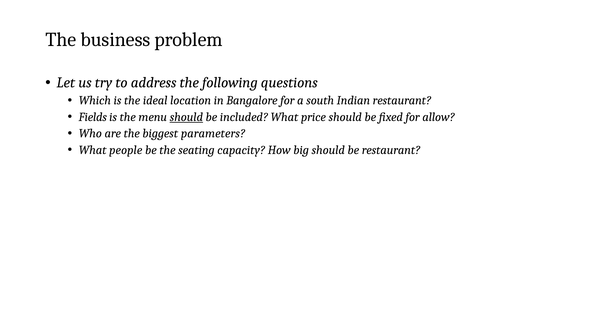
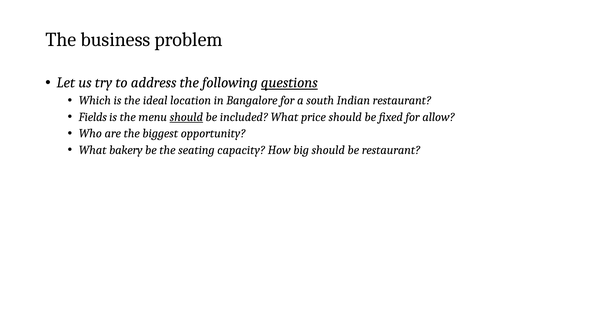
questions underline: none -> present (289, 83)
parameters: parameters -> opportunity (213, 133)
people: people -> bakery (126, 150)
